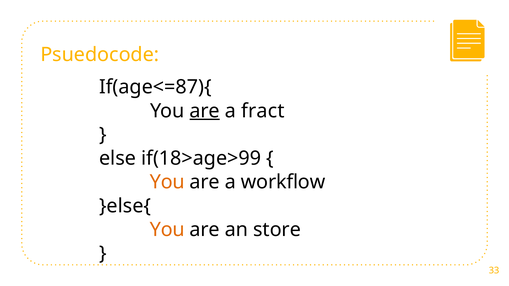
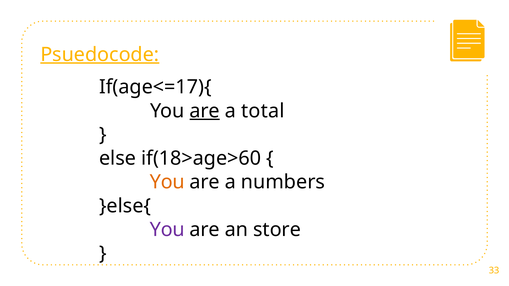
Psuedocode underline: none -> present (100, 55)
If(age<=87){: If(age<=87){ -> If(age<=17){ (155, 87)
fract: fract -> total (263, 111)
if(18>age>99: if(18>age>99 -> if(18>age>60 (201, 159)
workflow: workflow -> numbers (283, 182)
You colour: orange -> purple (167, 230)
